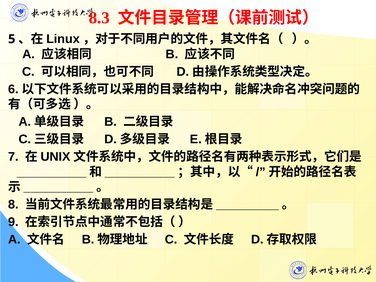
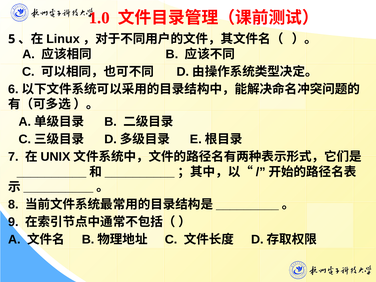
8.3: 8.3 -> 1.0 (99, 18)
